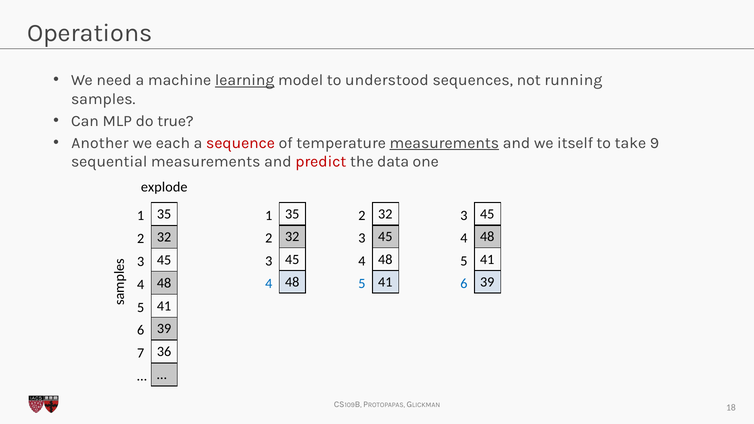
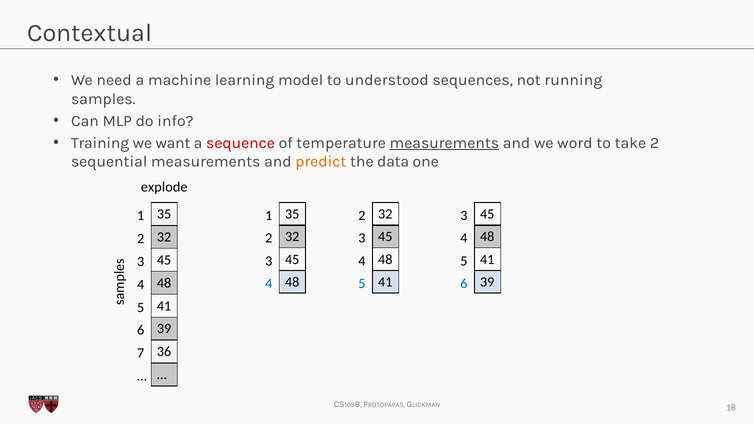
Operations: Operations -> Contextual (90, 33)
learning underline: present -> none (245, 80)
true: true -> info (175, 121)
Another: Another -> Training (100, 143)
each: each -> want (173, 143)
itself: itself -> word (575, 143)
take 9: 9 -> 2 (654, 143)
predict colour: red -> orange (321, 162)
